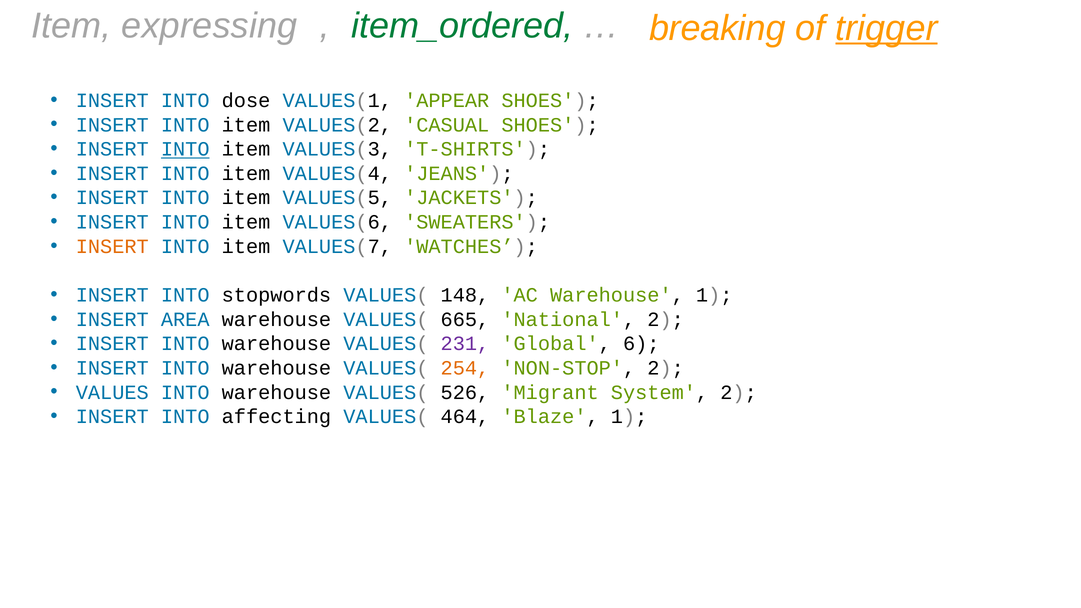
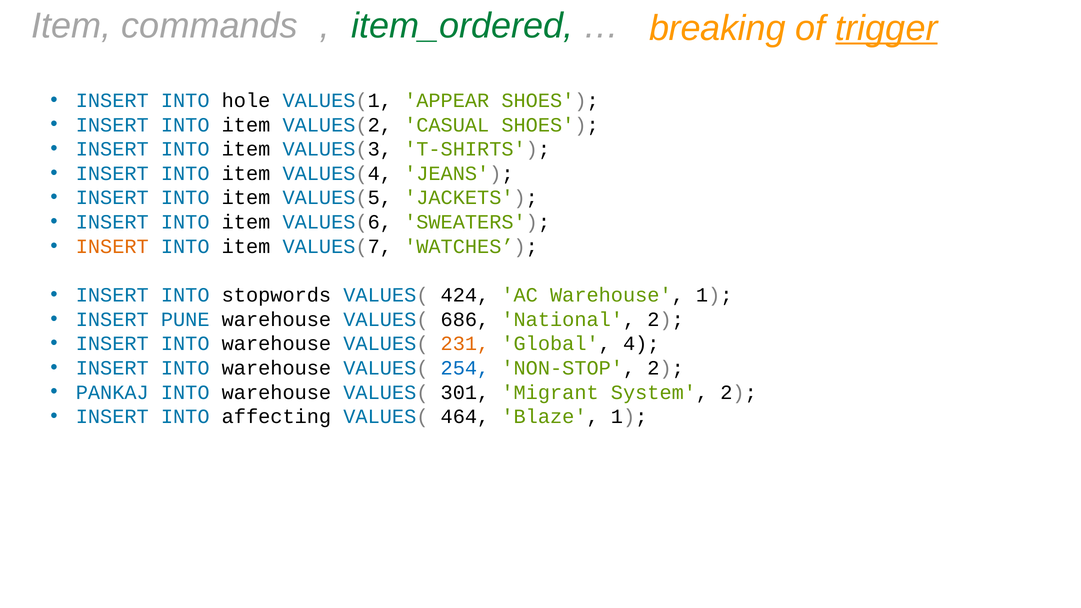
expressing: expressing -> commands (210, 26)
dose: dose -> hole (246, 101)
INTO underline: present -> none (185, 149)
148: 148 -> 424 (465, 295)
AREA: AREA -> PUNE (185, 319)
665: 665 -> 686 (465, 319)
231 colour: purple -> orange (465, 344)
6: 6 -> 4 (641, 344)
254 colour: orange -> blue (465, 368)
VALUES: VALUES -> PANKAJ (112, 392)
526: 526 -> 301 (465, 392)
